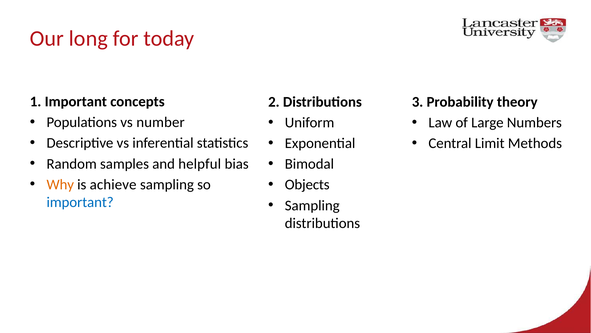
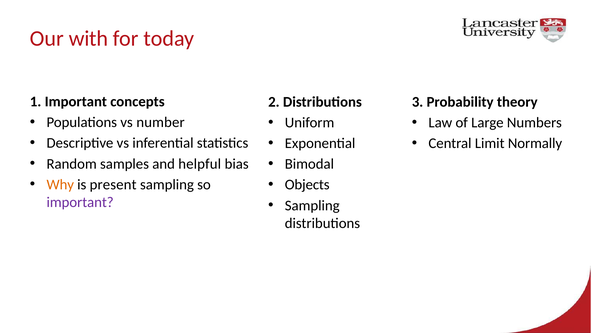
long: long -> with (88, 39)
Methods: Methods -> Normally (535, 143)
achieve: achieve -> present (113, 184)
important colour: blue -> purple (80, 202)
